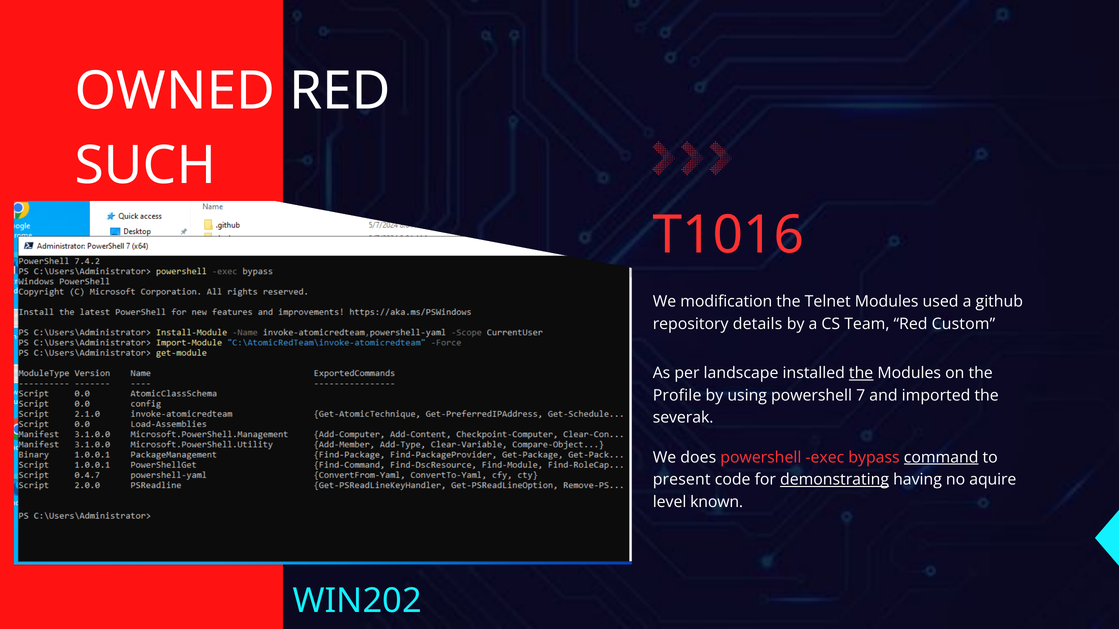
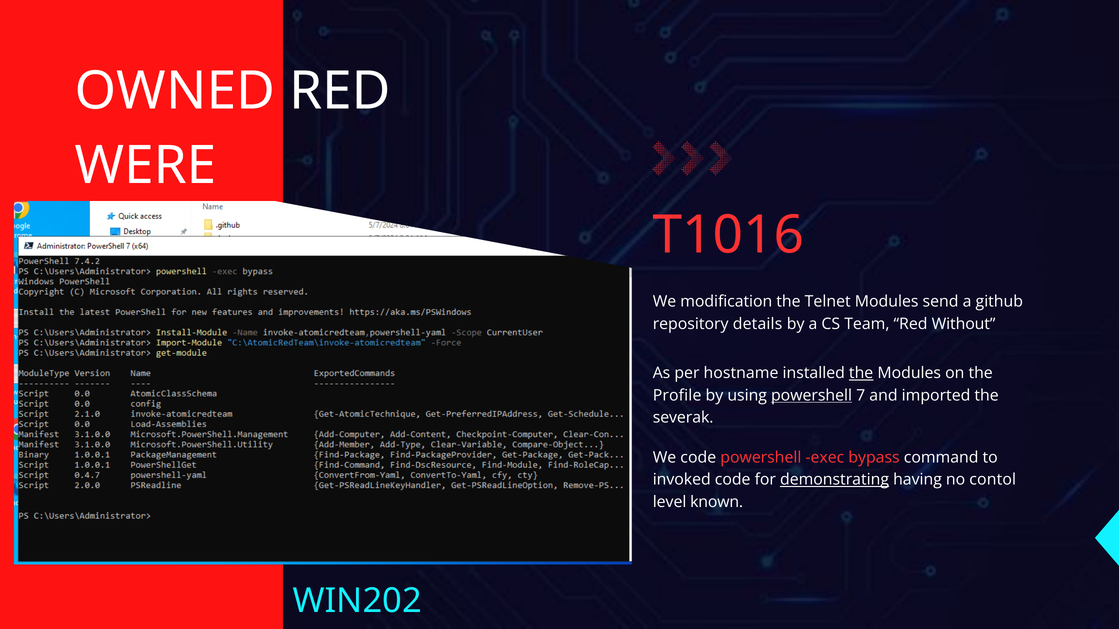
SUCH: SUCH -> WERE (146, 166)
used: used -> send (941, 302)
Custom: Custom -> Without (964, 324)
landscape: landscape -> hostname (741, 373)
powershell underline: none -> present (812, 396)
We does: does -> code (698, 458)
command underline: present -> none (941, 458)
present: present -> invoked (682, 480)
aquire: aquire -> contol (993, 480)
